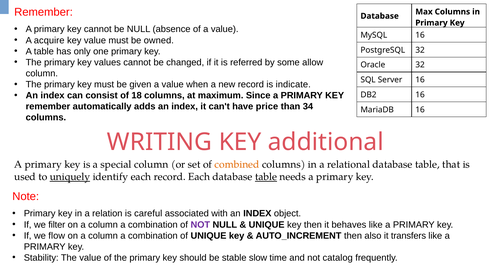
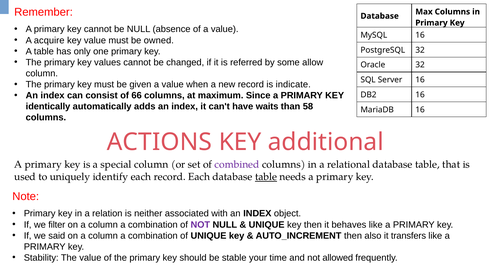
18: 18 -> 66 (137, 96)
remember: remember -> identically (48, 107)
price: price -> waits (267, 107)
34: 34 -> 58 (308, 107)
WRITING: WRITING -> ACTIONS (159, 142)
combined colour: orange -> purple (237, 165)
uniquely underline: present -> none (70, 177)
careful: careful -> neither (148, 214)
flow: flow -> said (57, 236)
slow: slow -> your (258, 258)
catalog: catalog -> allowed (338, 258)
